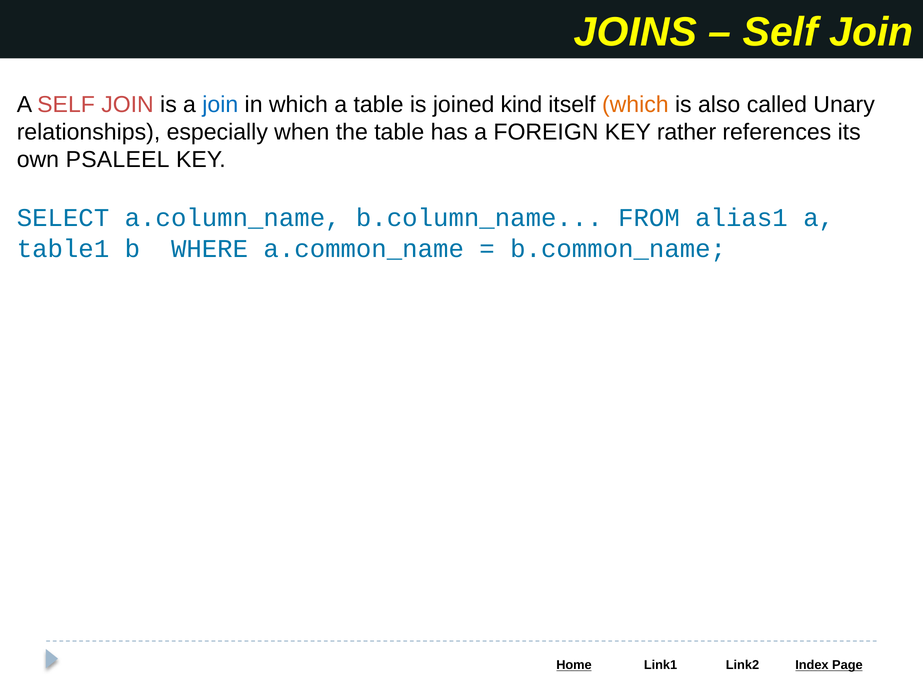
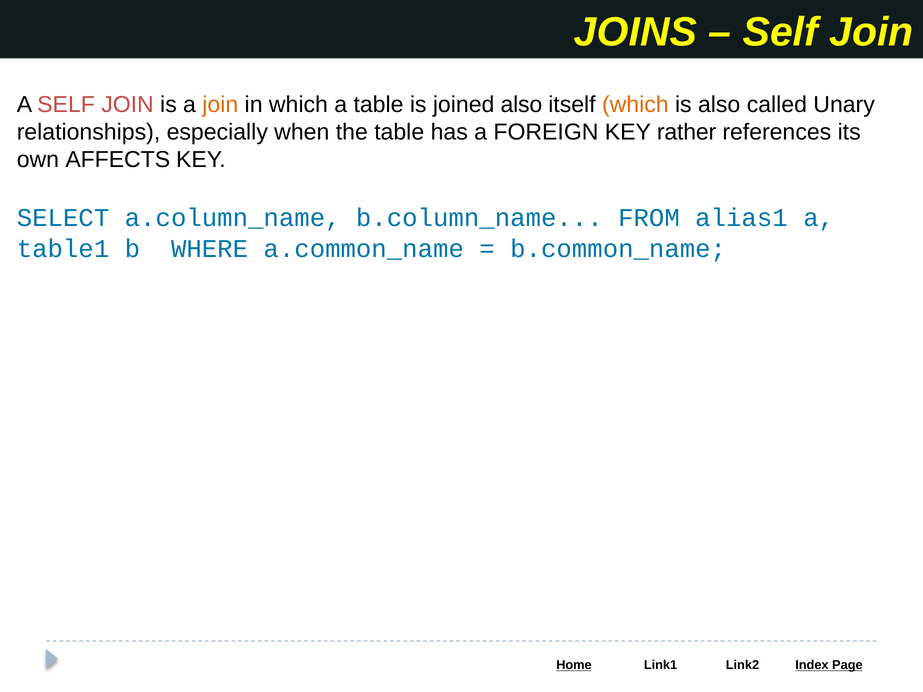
join colour: blue -> orange (220, 105)
joined kind: kind -> also (521, 105)
PSALEEL: PSALEEL -> AFFECTS (118, 160)
